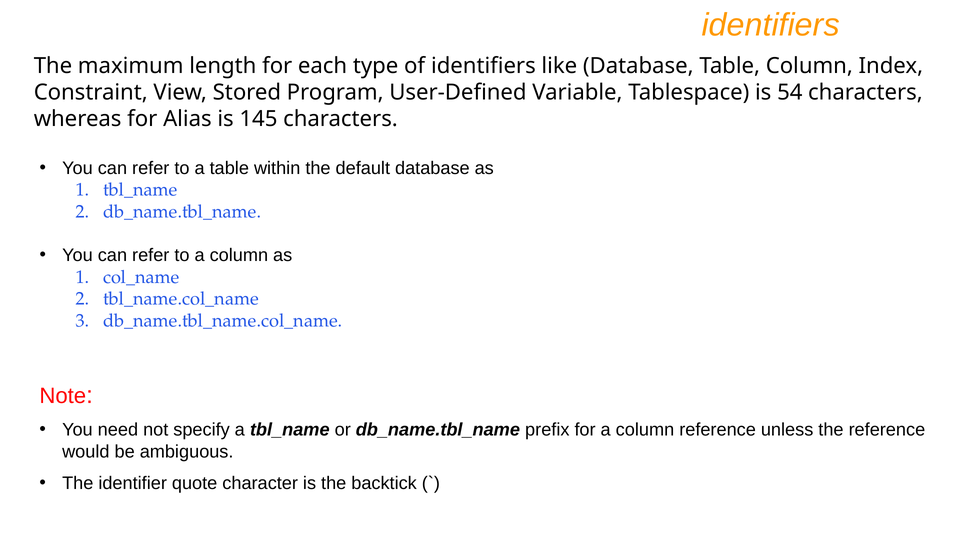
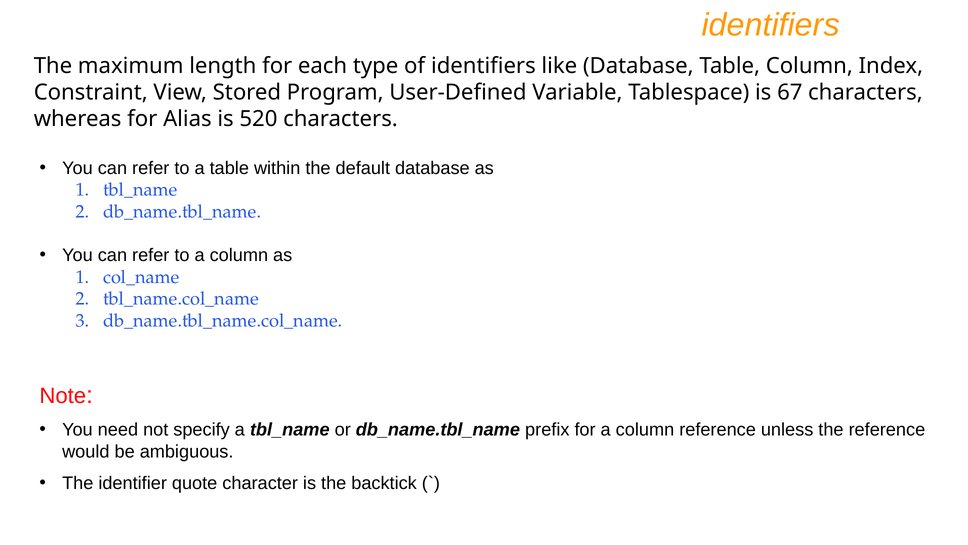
54: 54 -> 67 (790, 92)
145: 145 -> 520 (258, 119)
